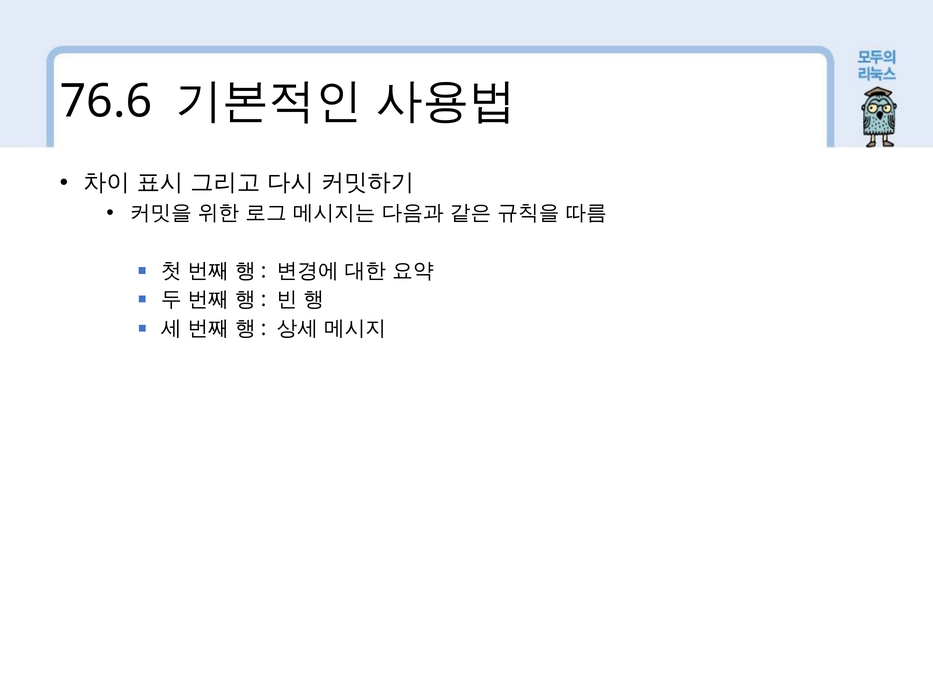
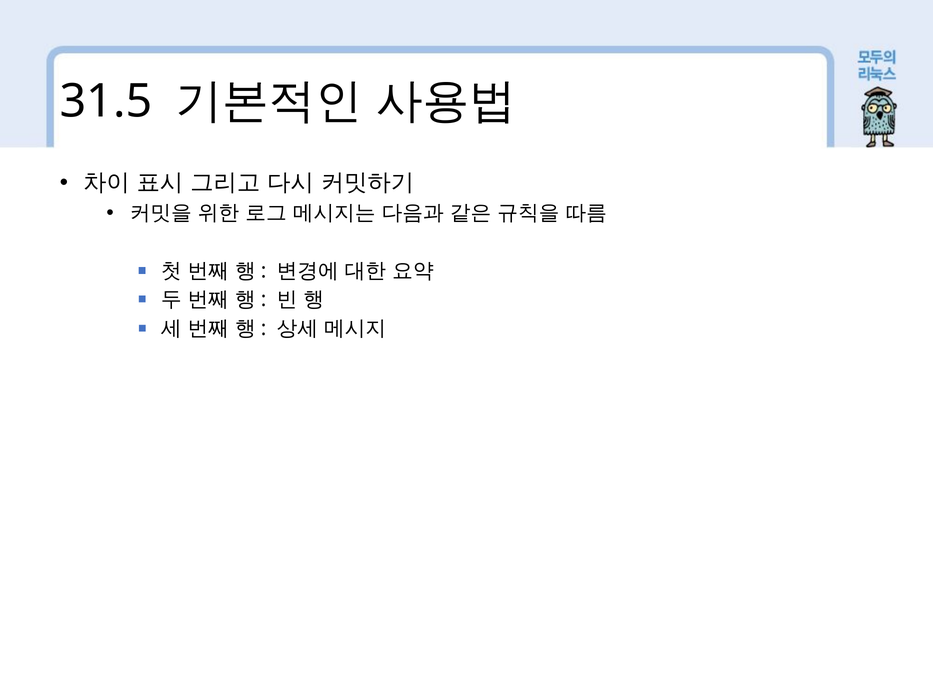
76.6: 76.6 -> 31.5 (106, 101)
